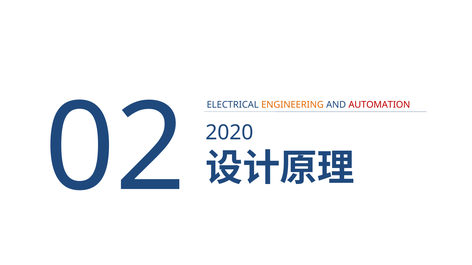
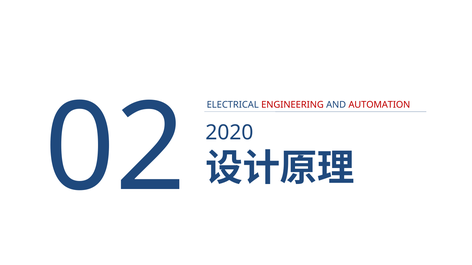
ENGINEERING colour: orange -> red (292, 105)
